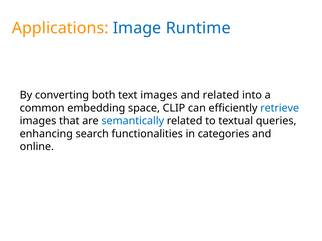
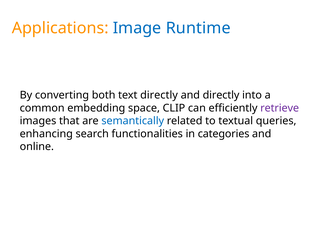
text images: images -> directly (159, 95)
and related: related -> directly (221, 95)
retrieve colour: blue -> purple (280, 108)
